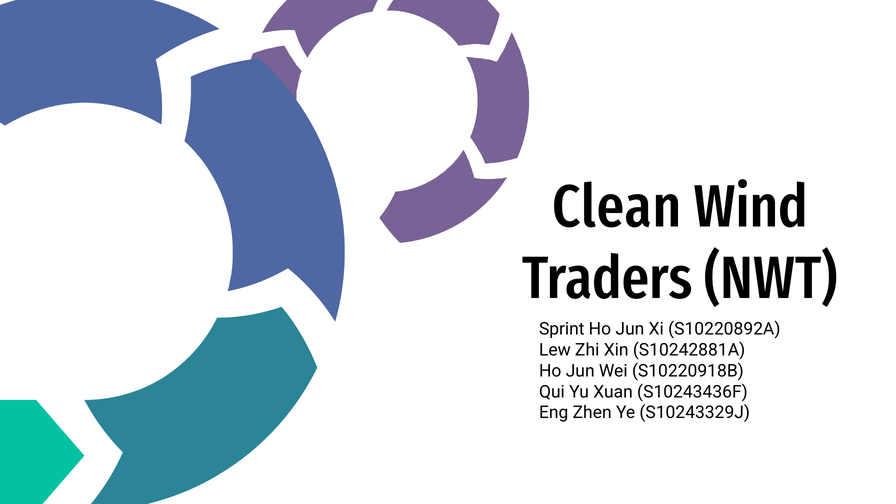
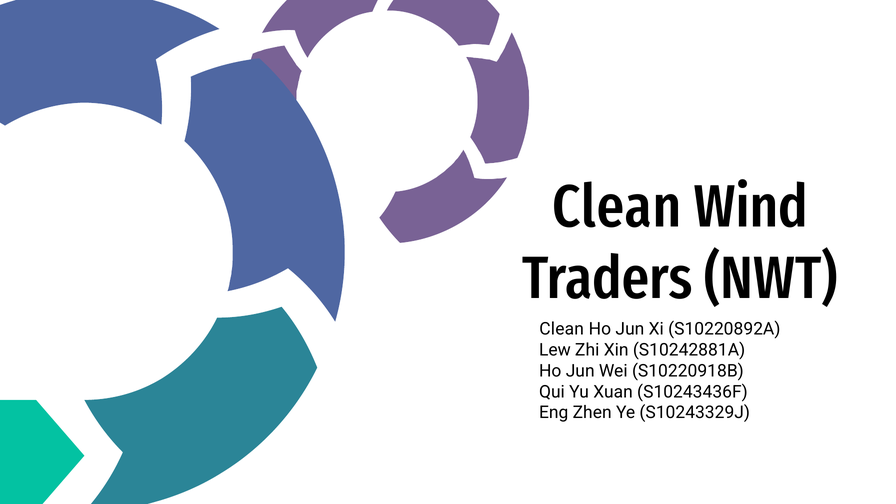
Sprint: Sprint -> Clean (562, 329)
